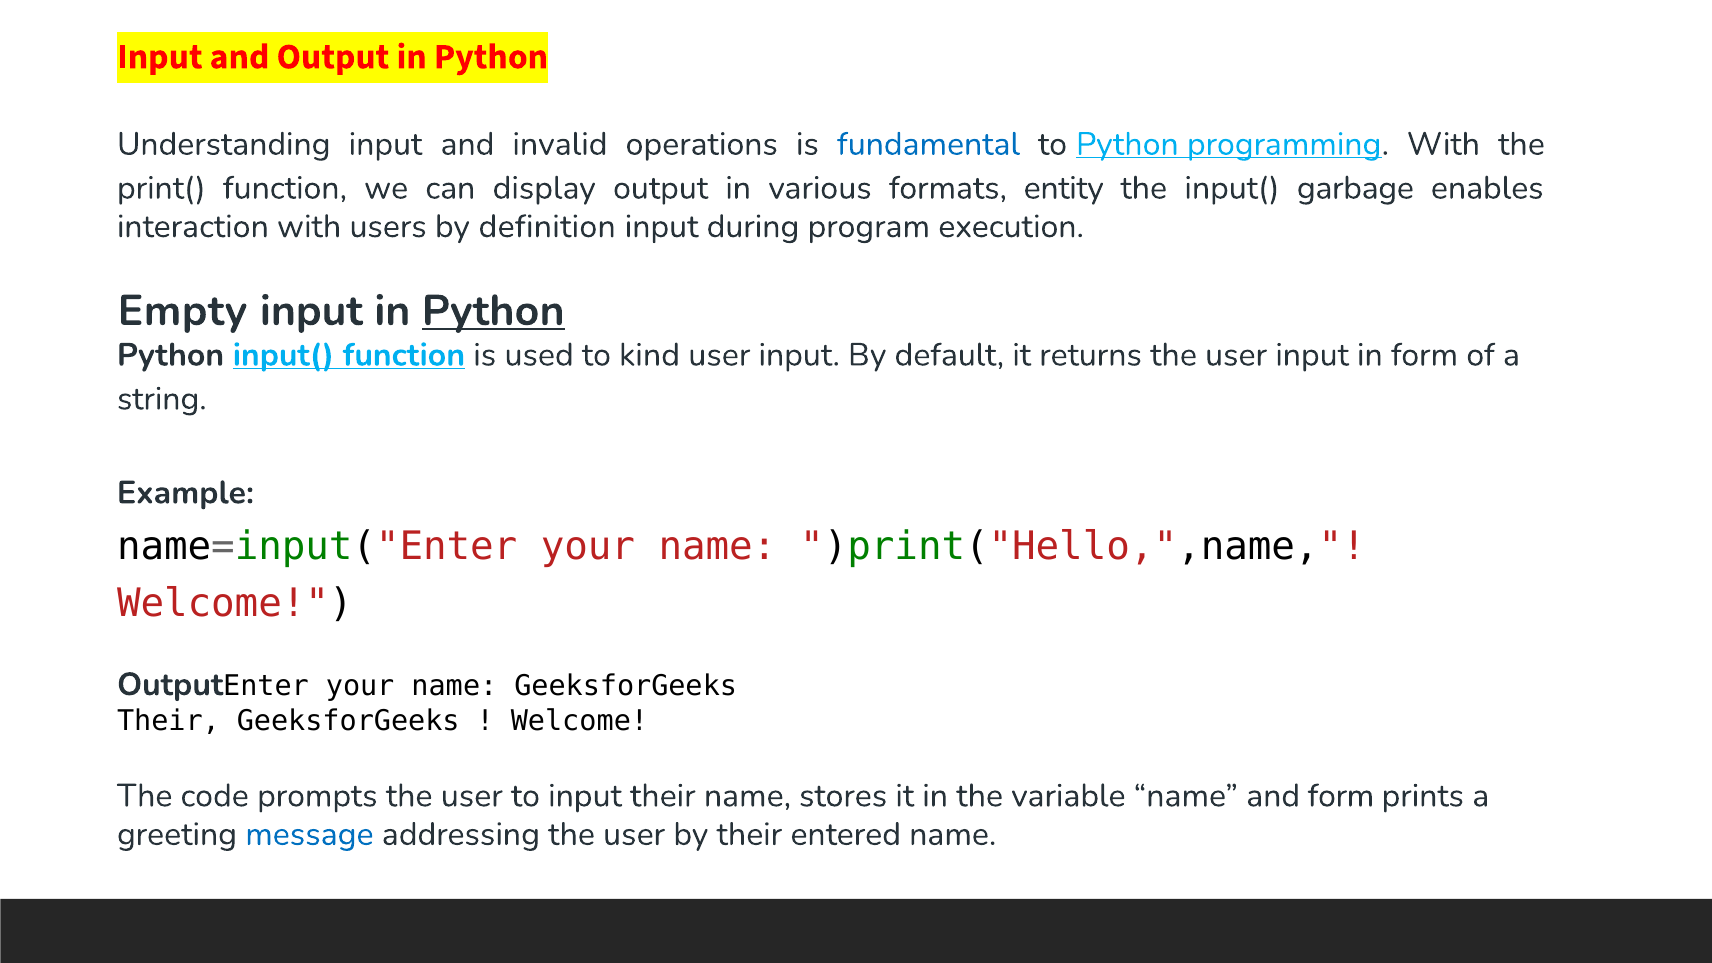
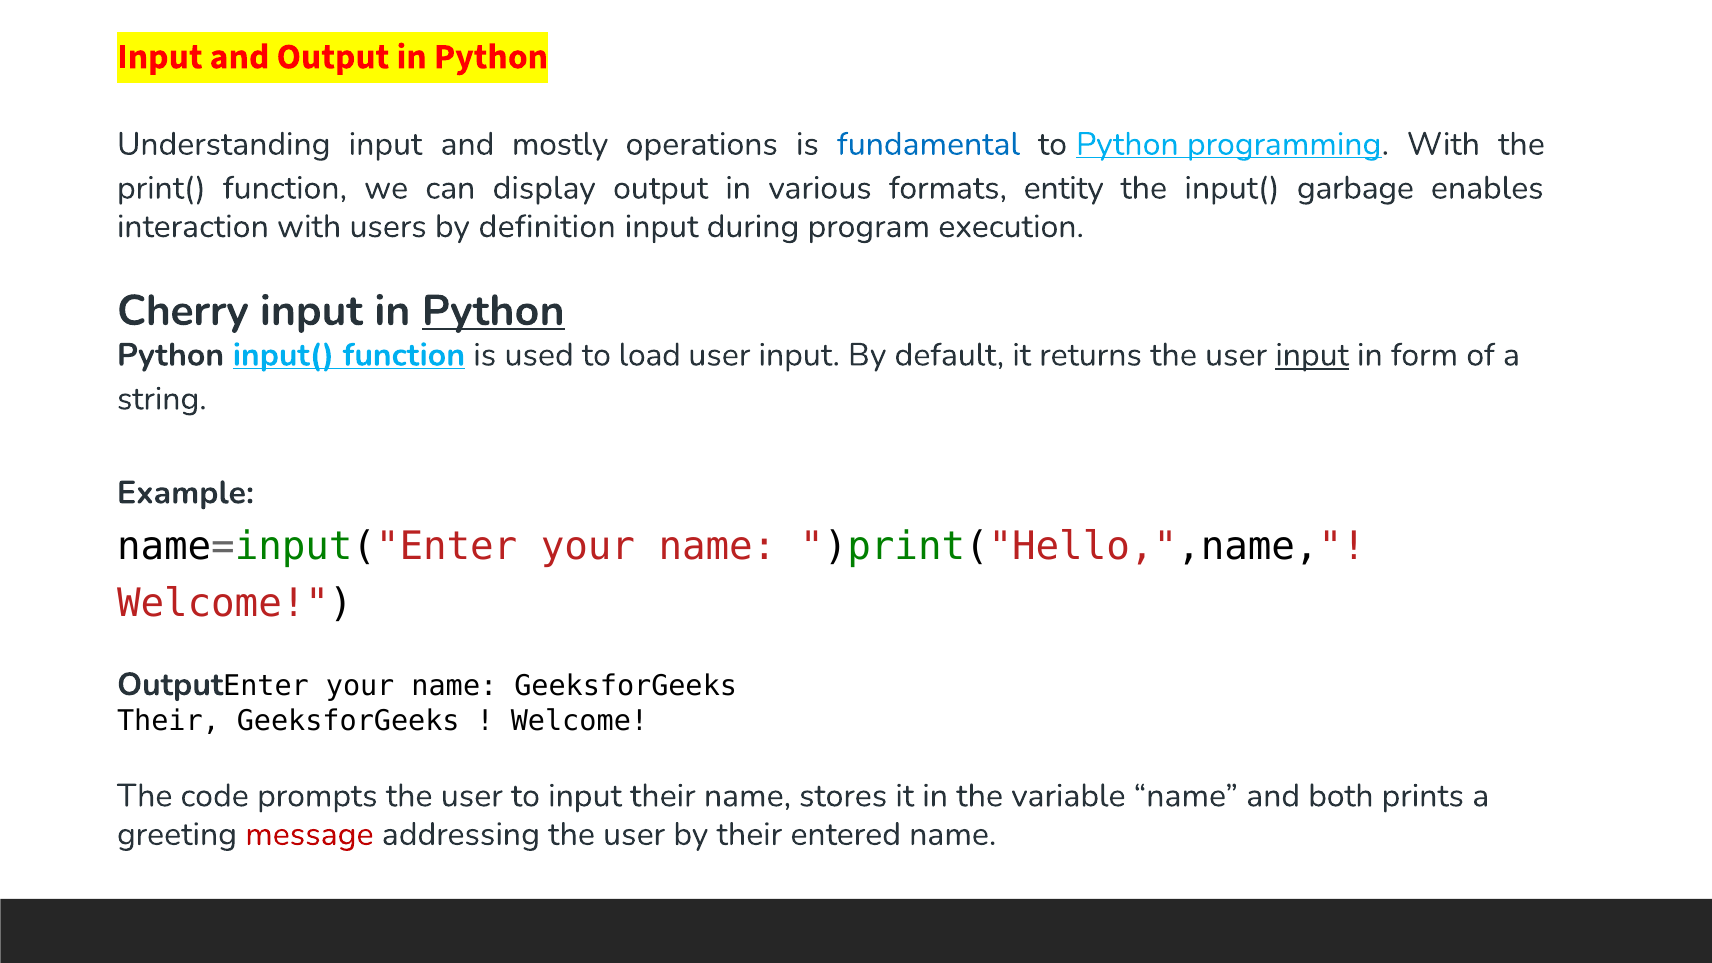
invalid: invalid -> mostly (560, 144)
Empty: Empty -> Cherry (183, 311)
kind: kind -> load (650, 355)
input underline: none -> present (1312, 355)
and form: form -> both (1341, 796)
message colour: blue -> red (309, 834)
